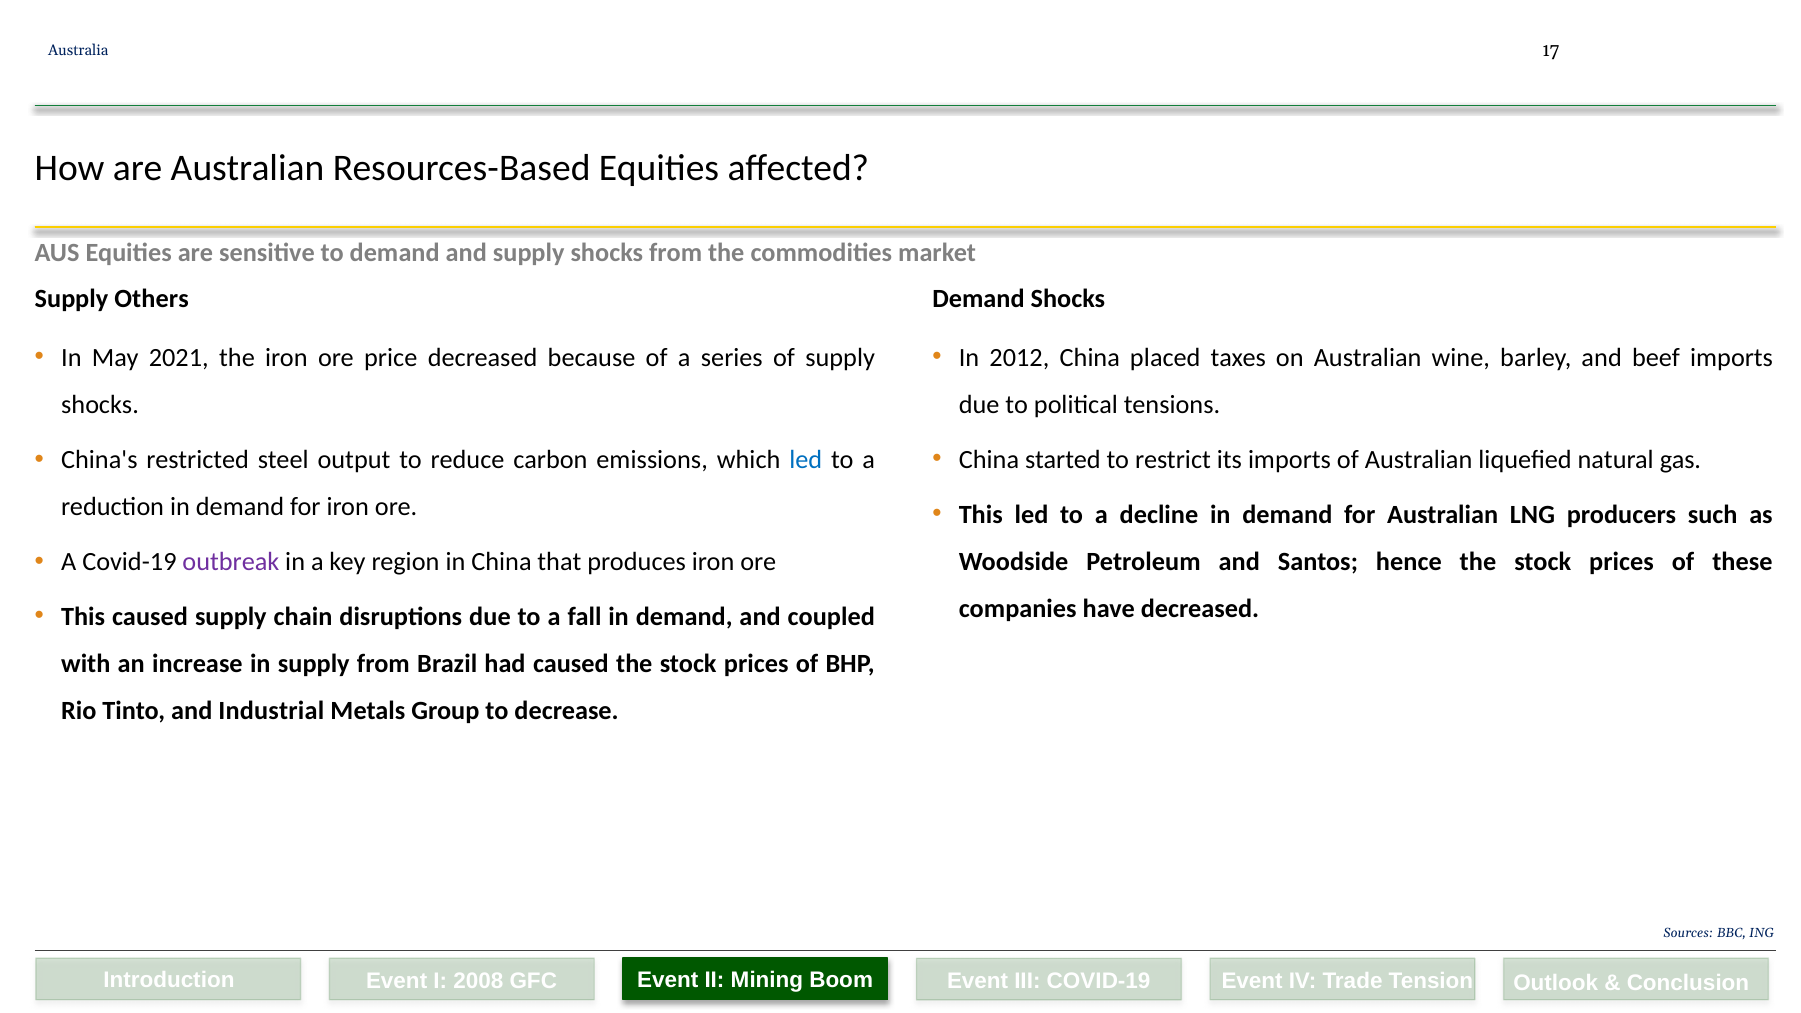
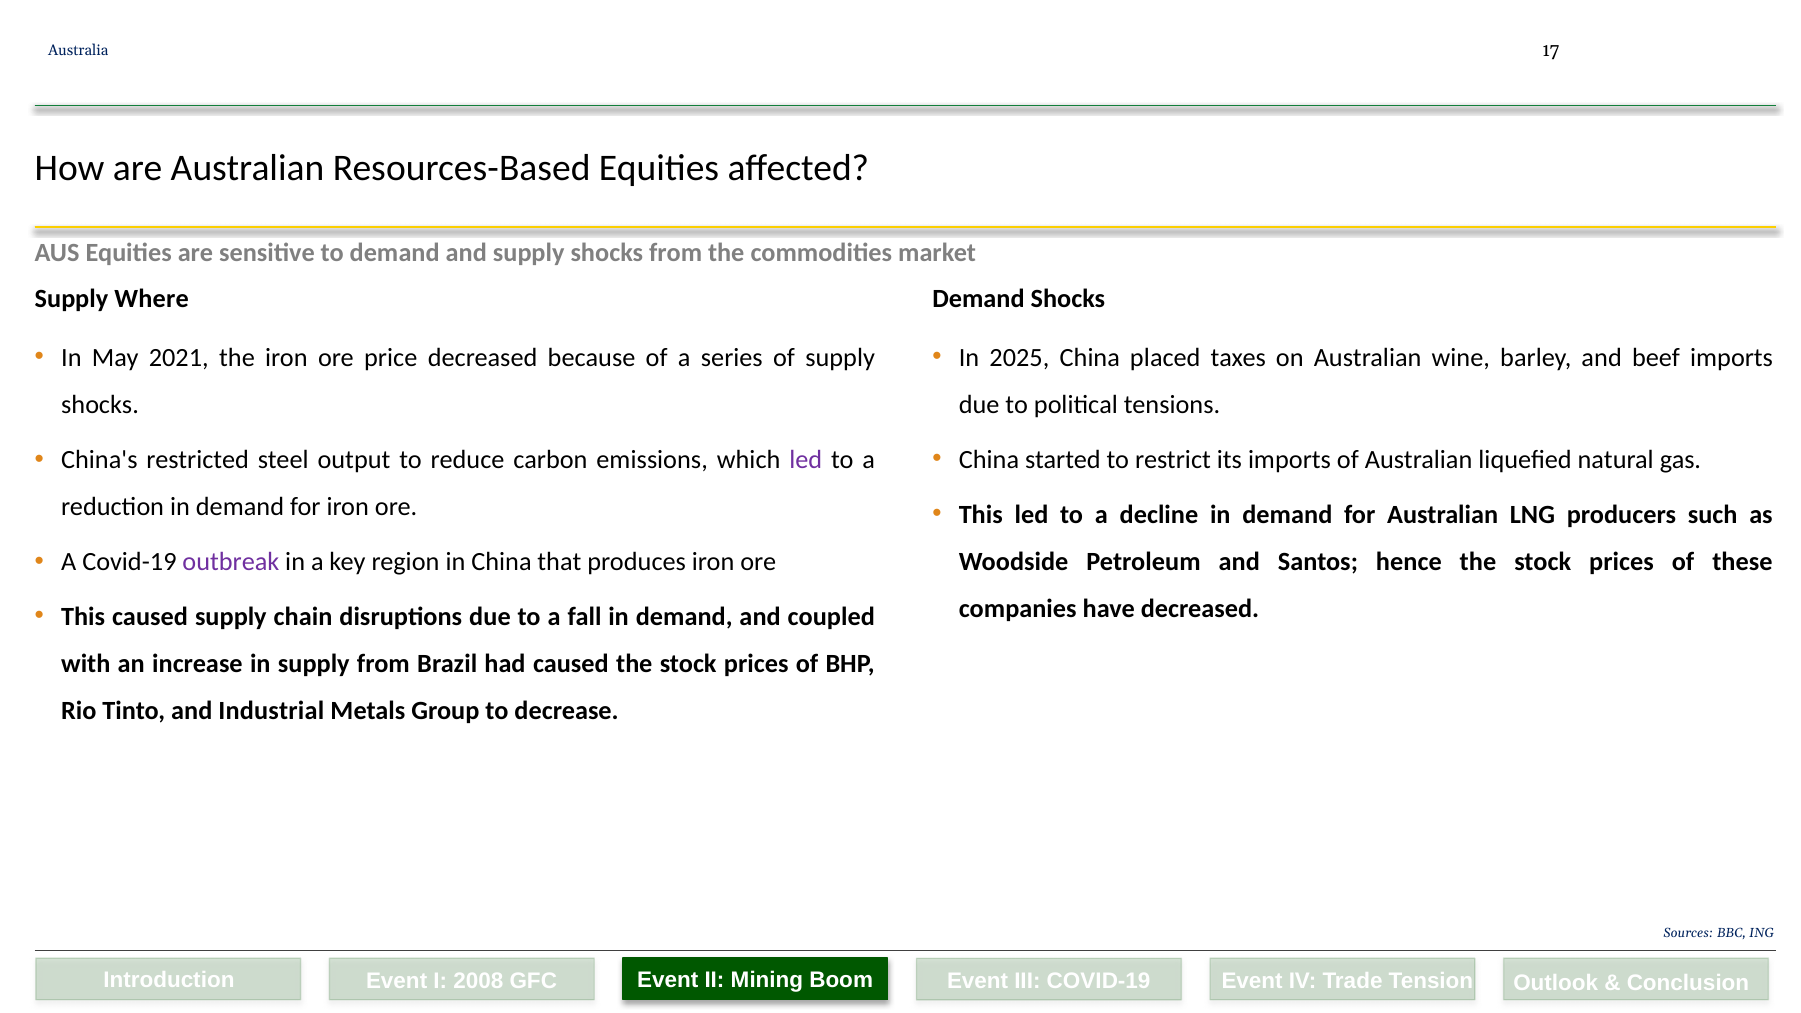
Others: Others -> Where (152, 299)
2012: 2012 -> 2025 (1019, 358)
led colour: blue -> purple (806, 460)
